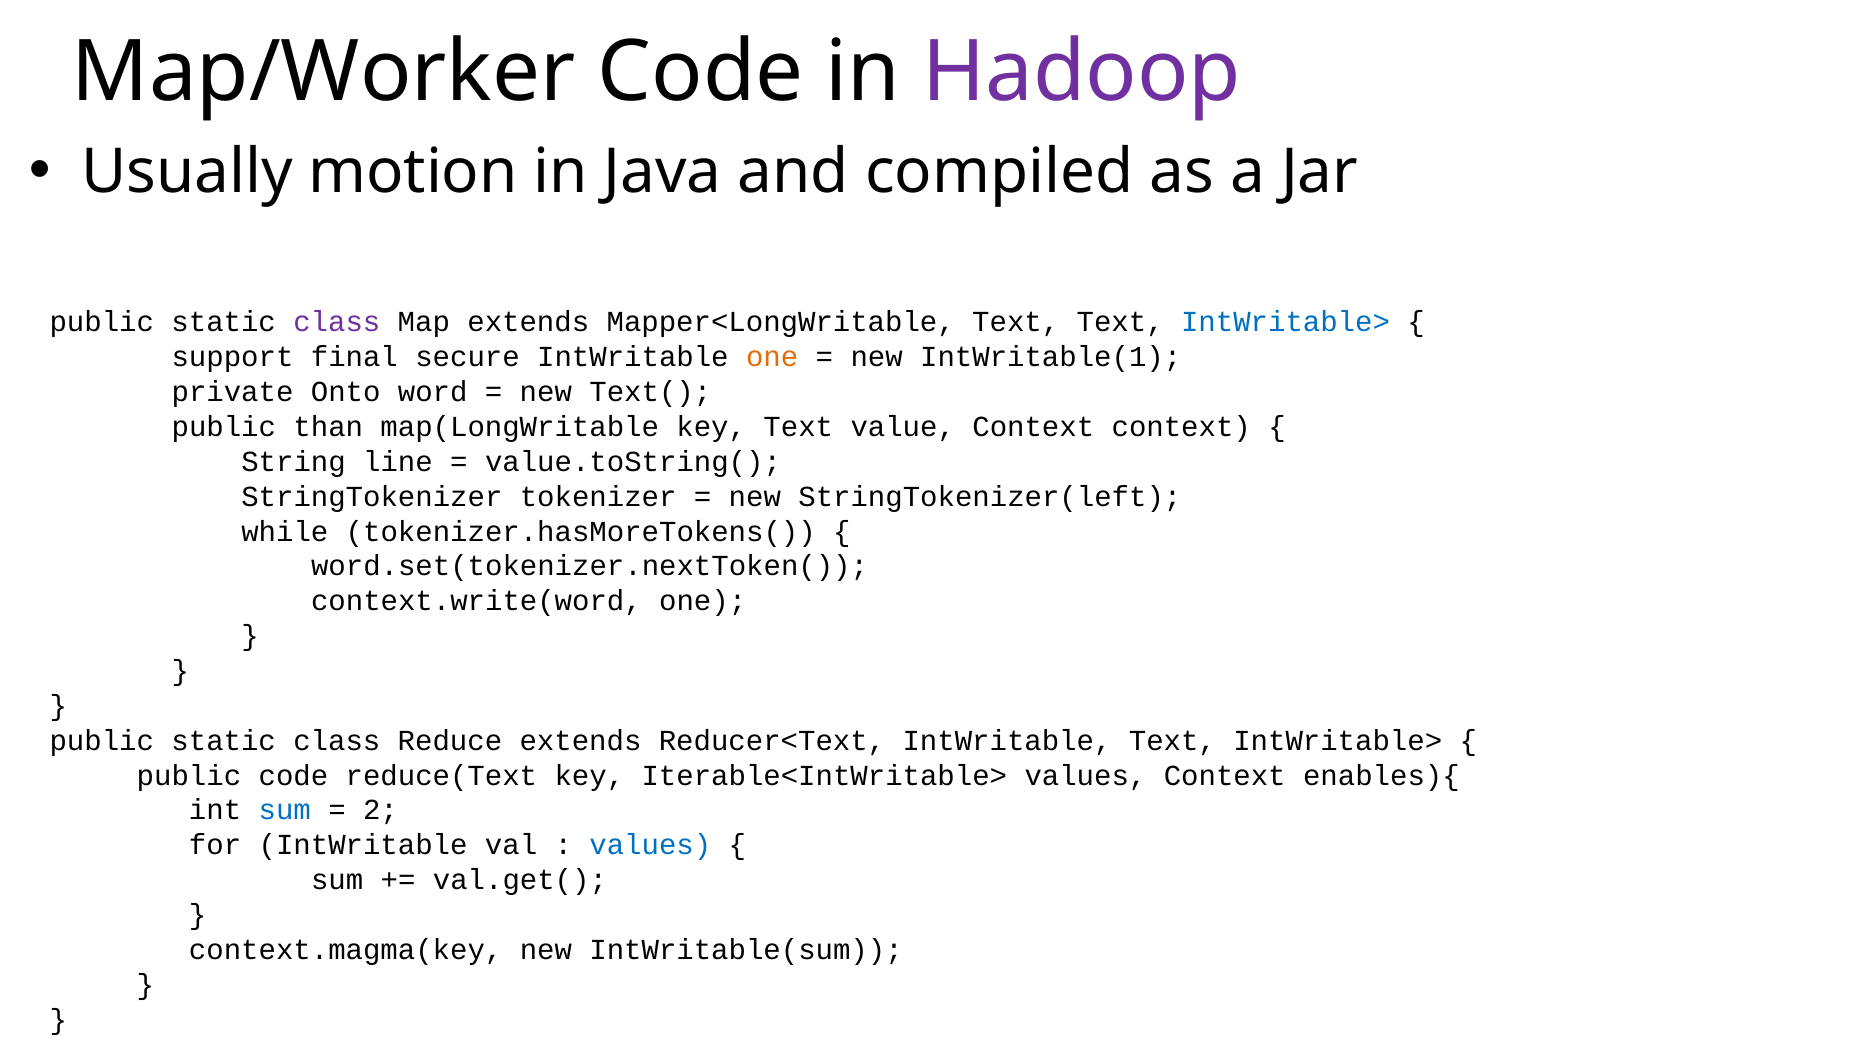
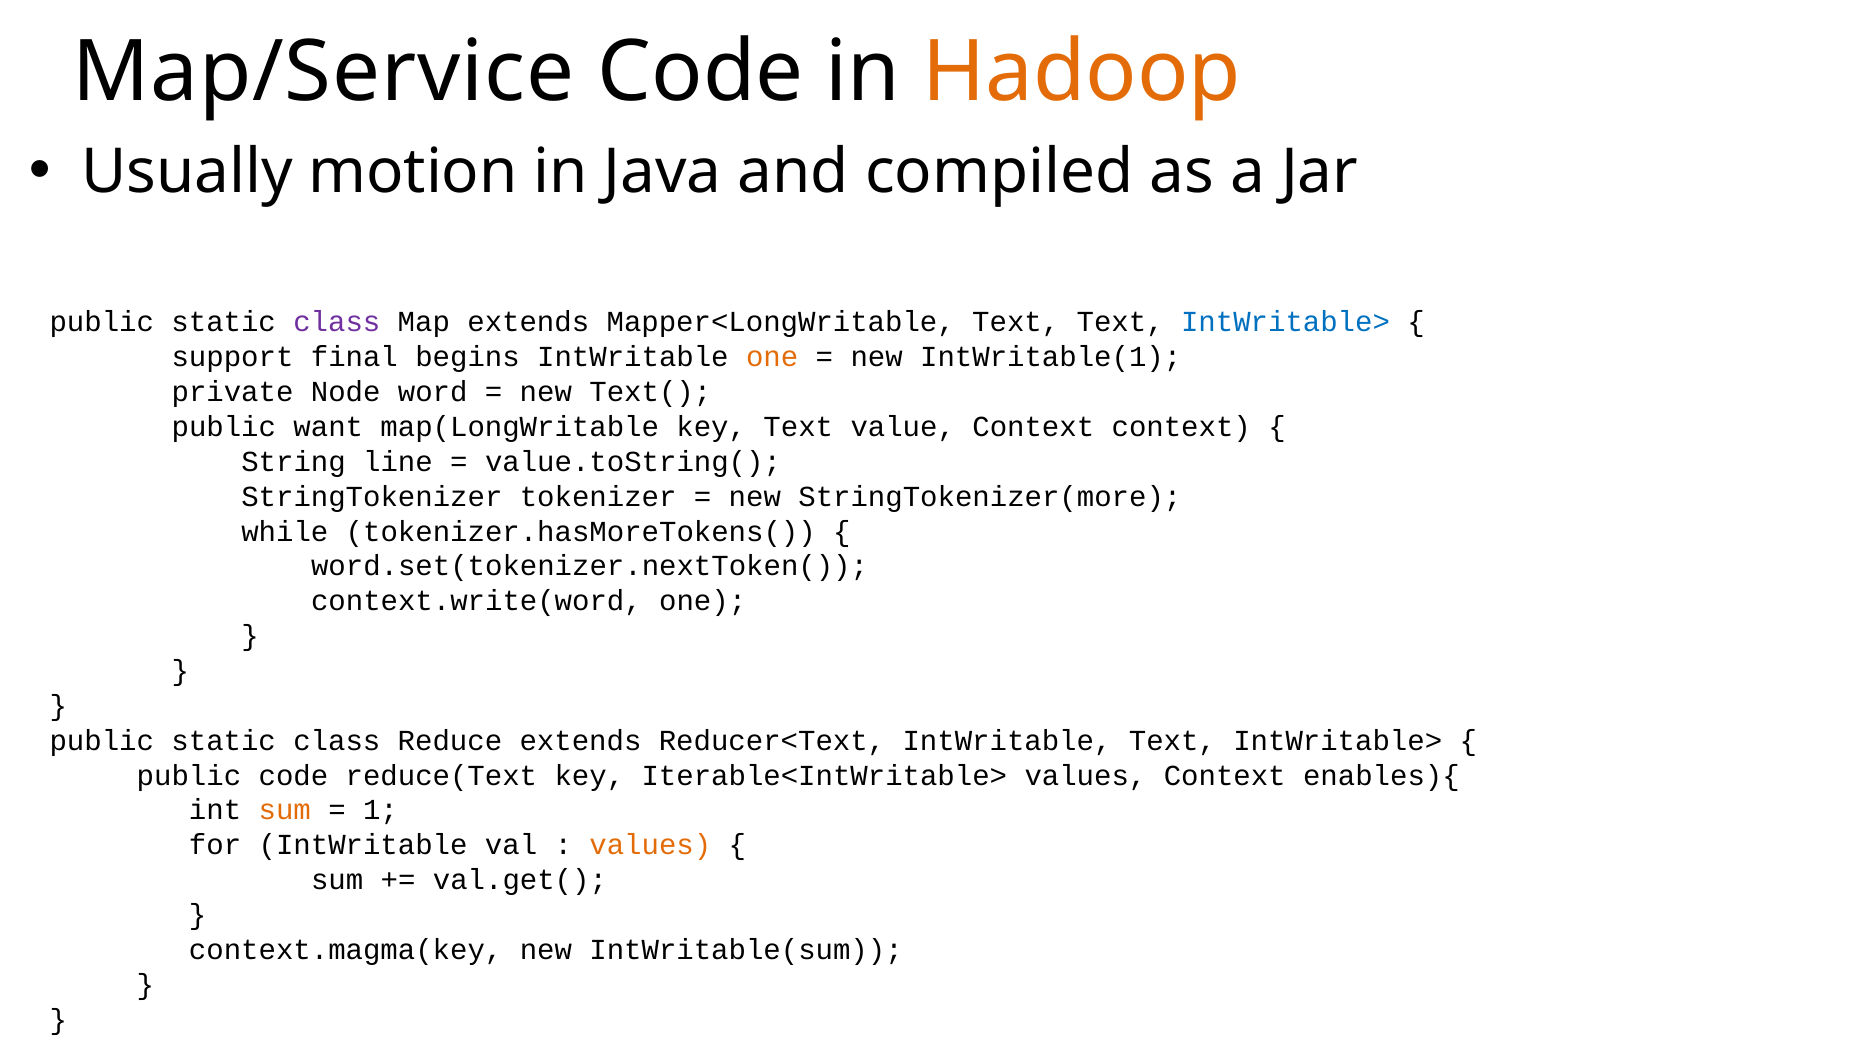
Map/Worker: Map/Worker -> Map/Service (323, 72)
Hadoop colour: purple -> orange (1082, 72)
secure: secure -> begins (468, 357)
Onto: Onto -> Node (346, 392)
than: than -> want (328, 427)
StringTokenizer(left: StringTokenizer(left -> StringTokenizer(more (990, 496)
sum colour: blue -> orange (285, 810)
2: 2 -> 1 (380, 810)
values colour: blue -> orange (650, 845)
